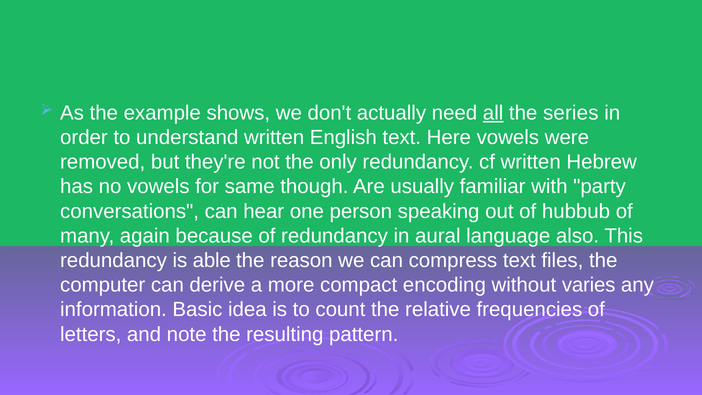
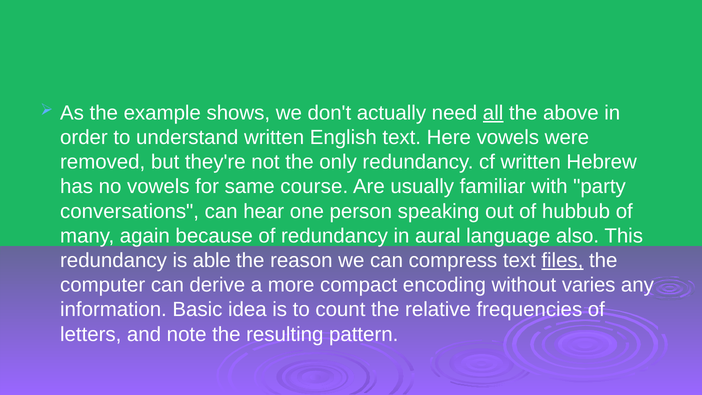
series: series -> above (571, 113)
though: though -> course (314, 187)
files underline: none -> present (562, 260)
